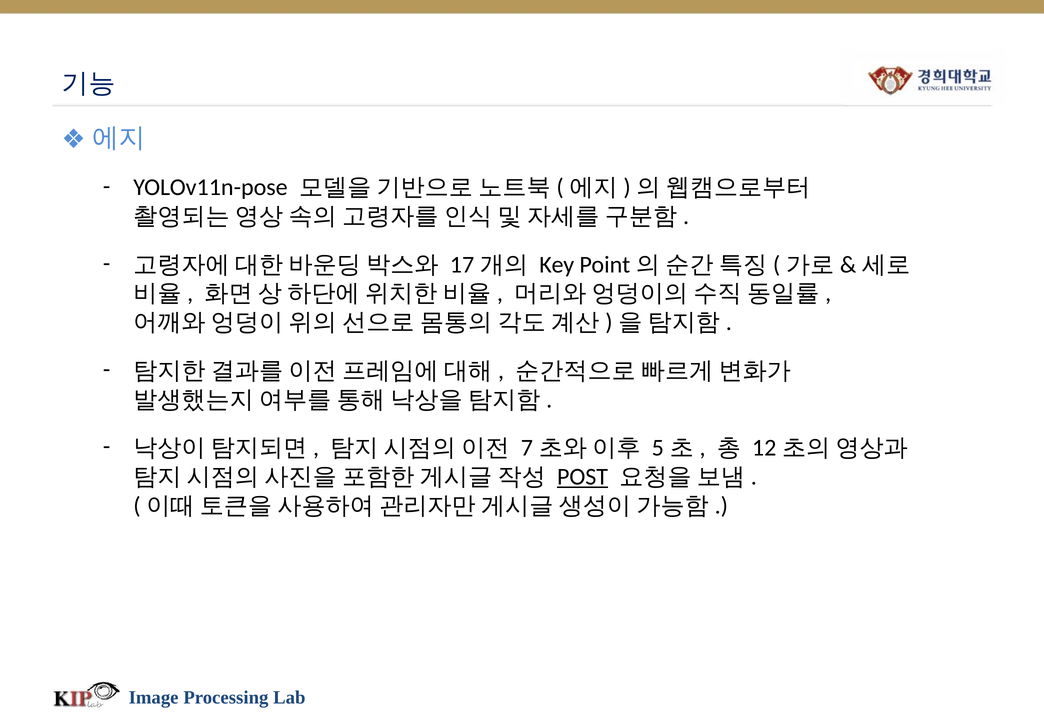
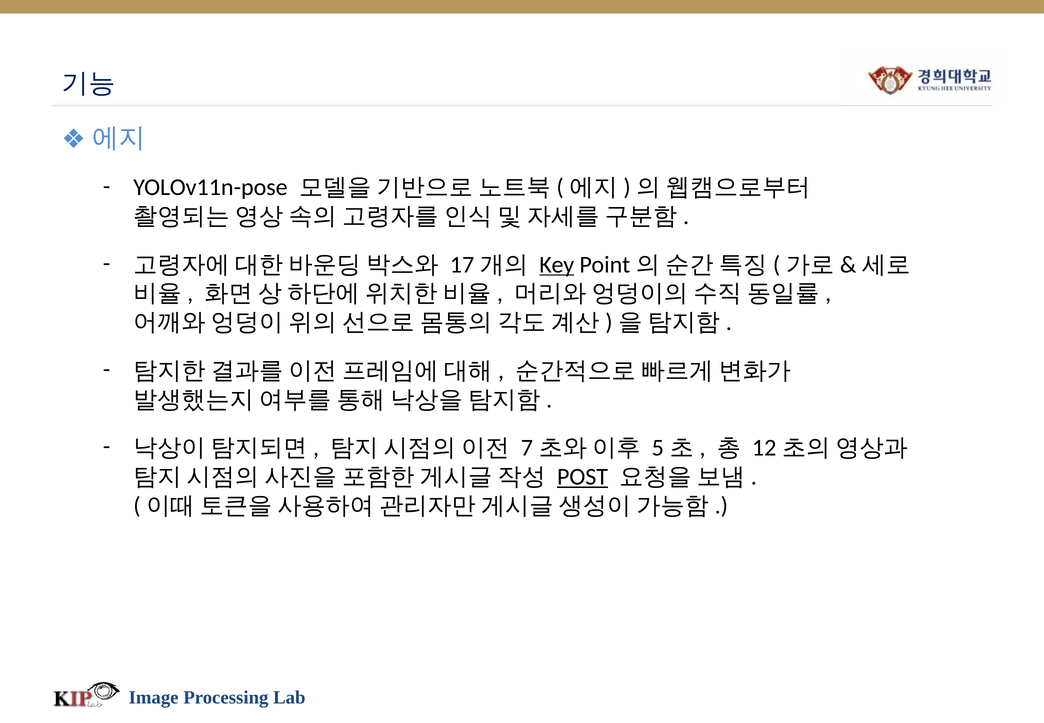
Key underline: none -> present (557, 265)
